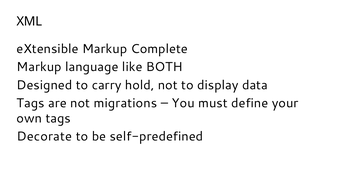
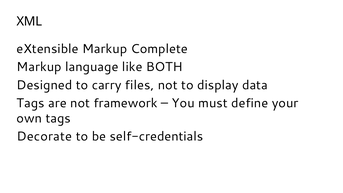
hold: hold -> files (140, 85)
migrations: migrations -> framework (126, 103)
self-predefined: self-predefined -> self-credentials (156, 136)
